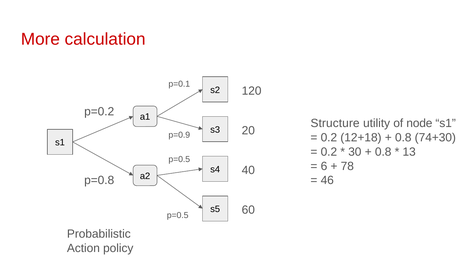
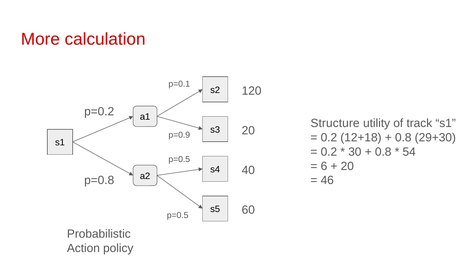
node: node -> track (419, 123)
74+30: 74+30 -> 29+30 (435, 137)
13: 13 -> 54 (409, 152)
78: 78 -> 20 (347, 166)
